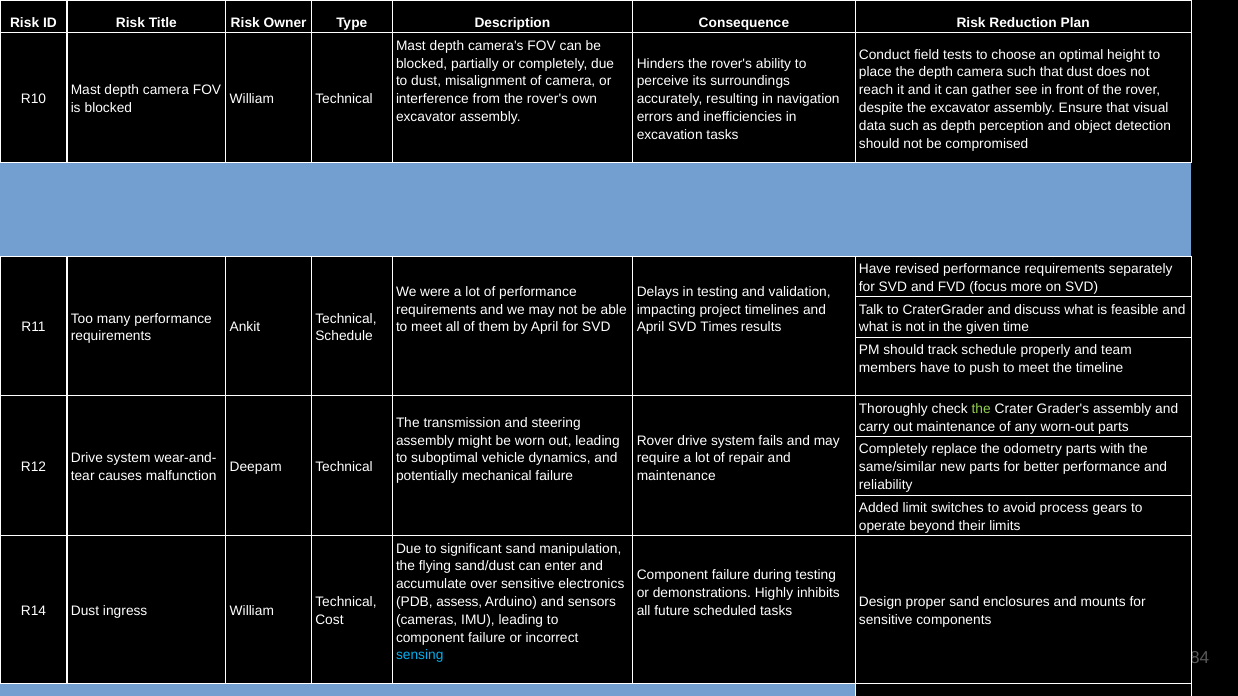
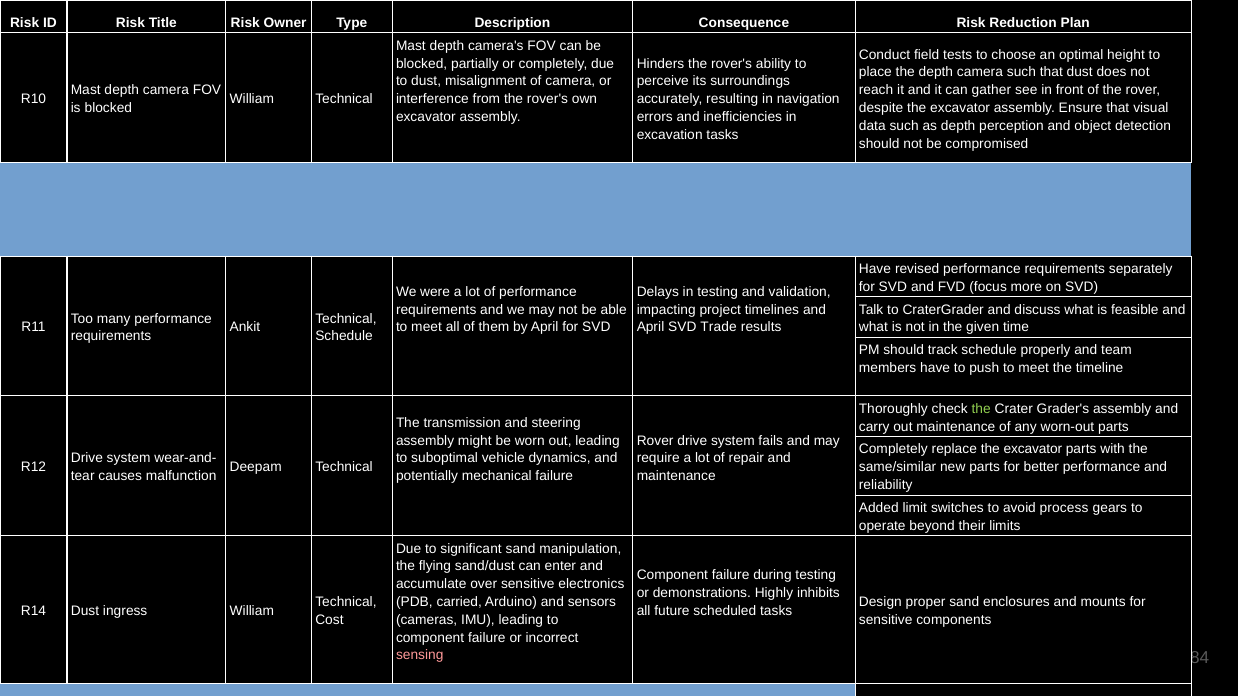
Times: Times -> Trade (719, 328)
replace the odometry: odometry -> excavator (1033, 450)
assess: assess -> carried (459, 602)
sensing colour: light blue -> pink (420, 656)
